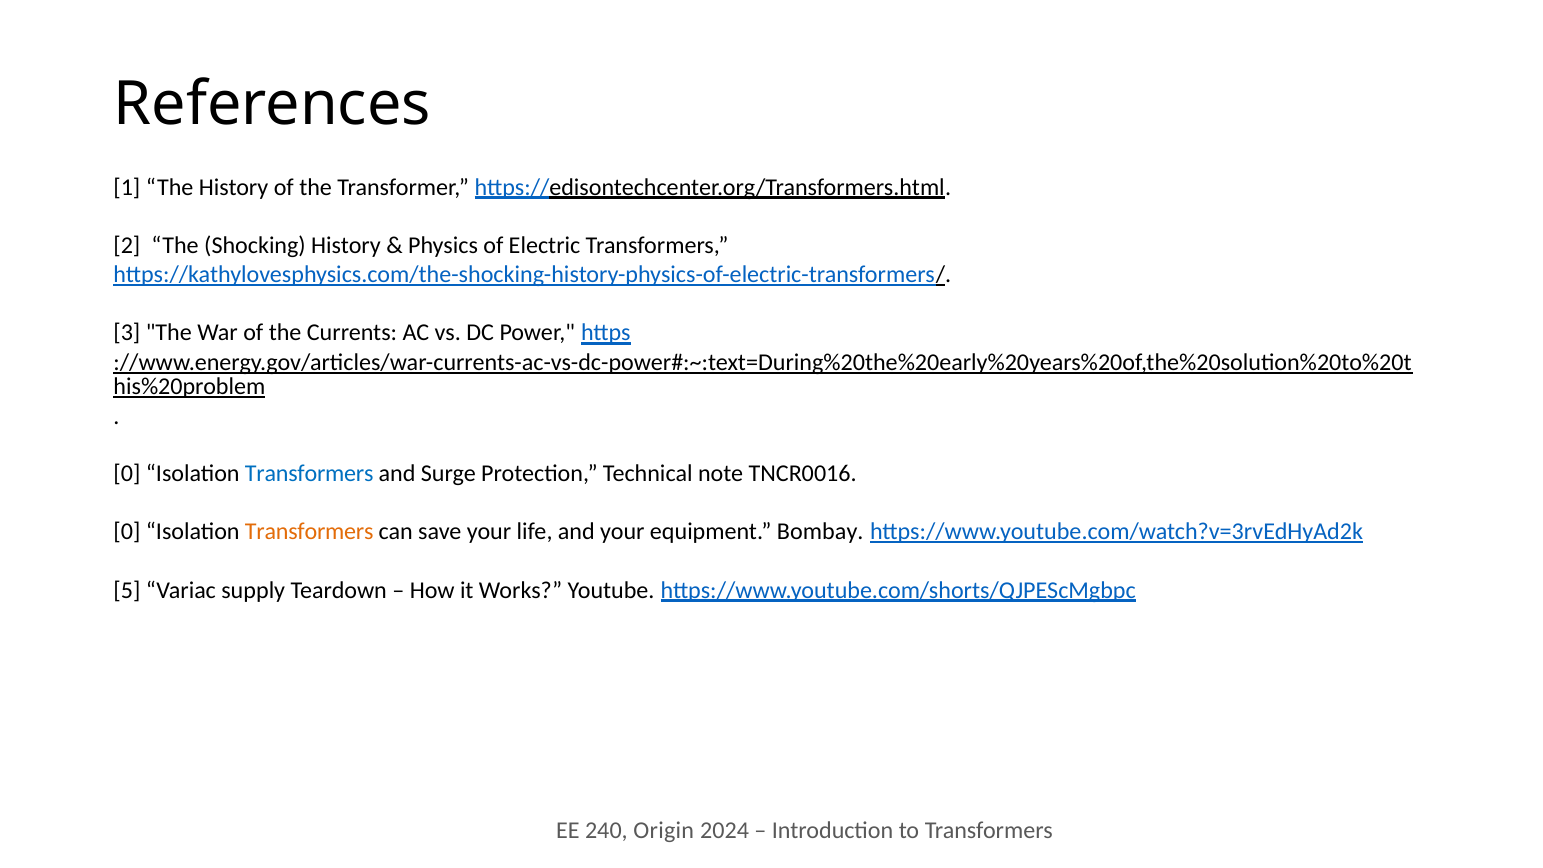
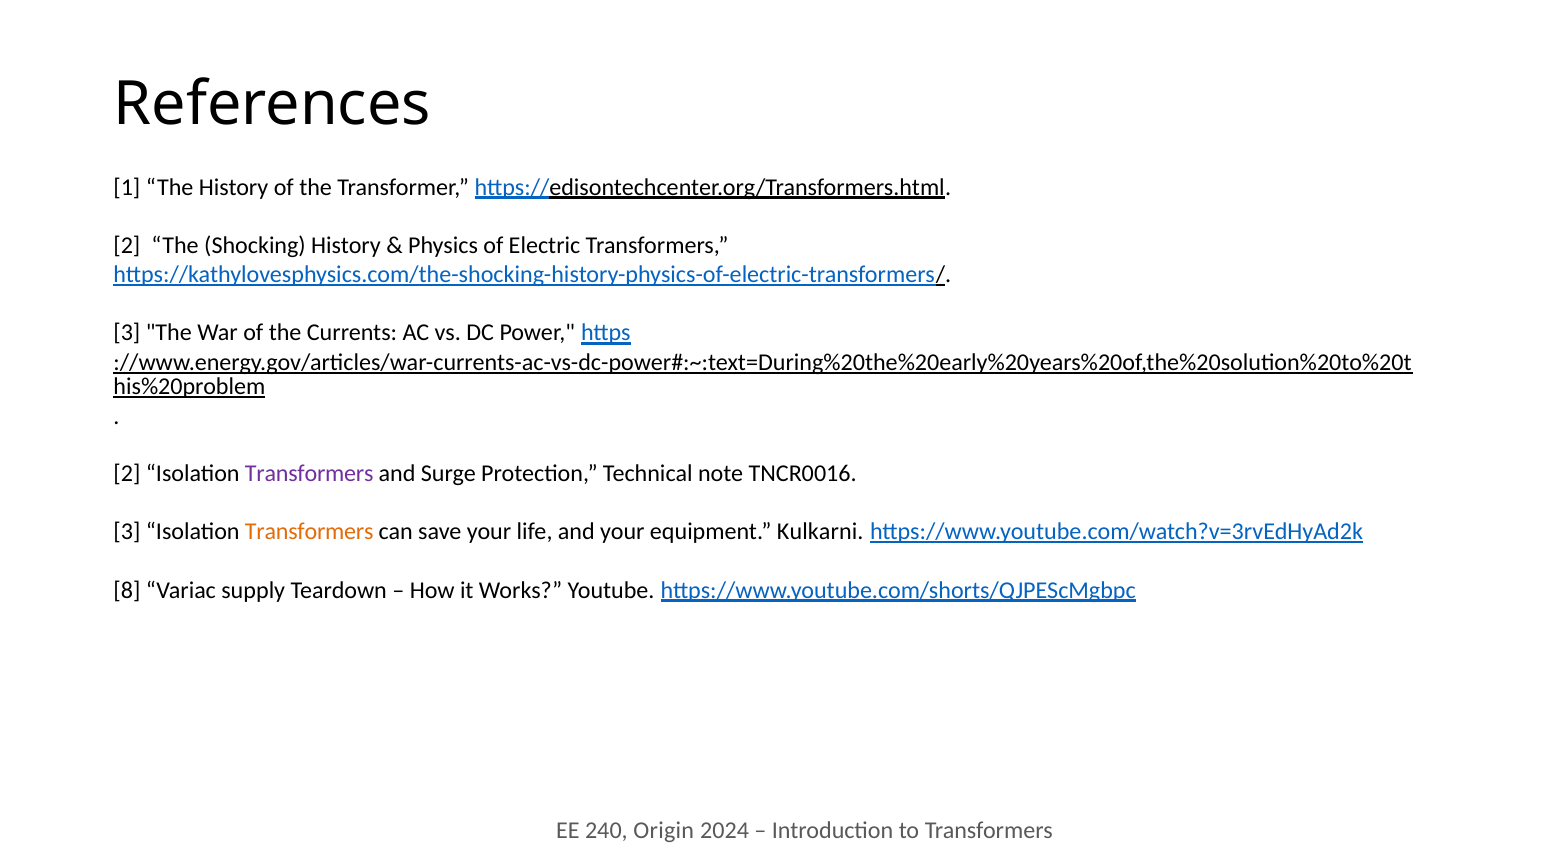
0: 0 -> 2 (127, 474)
Transformers colour: blue -> purple (309, 474)
0: 0 -> 3 (127, 532)
Bombay: Bombay -> Kulkarni (820, 532)
5: 5 -> 8 (127, 590)
